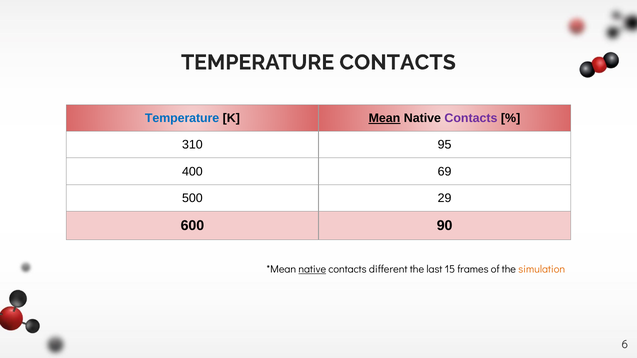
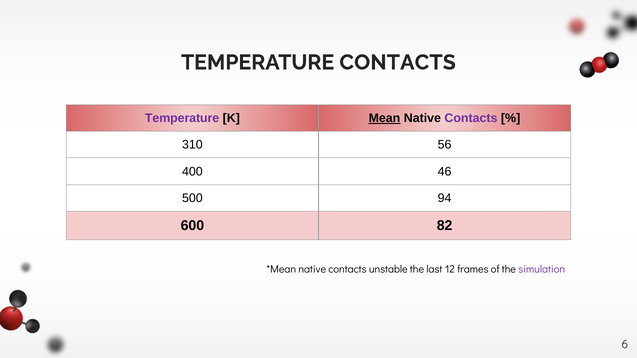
Temperature colour: blue -> purple (182, 118)
95: 95 -> 56 (445, 145)
69: 69 -> 46 (445, 172)
29: 29 -> 94 (445, 198)
90: 90 -> 82 (445, 226)
native underline: present -> none (312, 270)
different: different -> unstable (388, 270)
15: 15 -> 12 (450, 270)
simulation colour: orange -> purple (542, 270)
